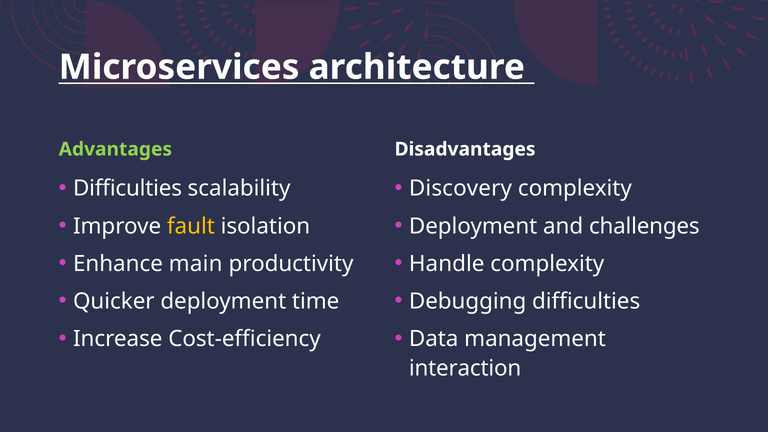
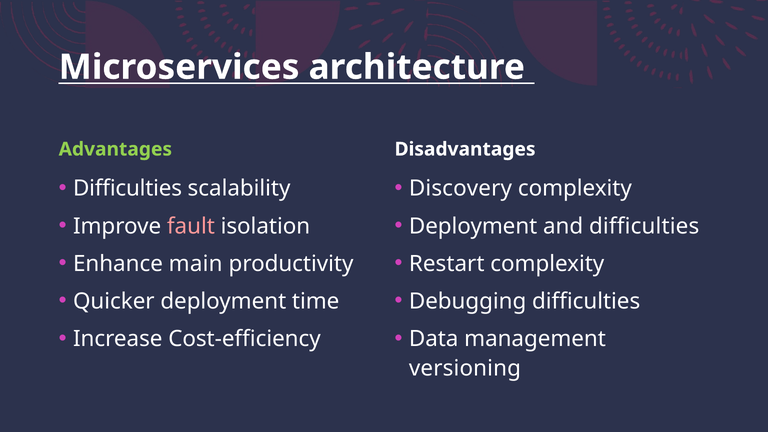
fault colour: yellow -> pink (191, 226)
and challenges: challenges -> difficulties (644, 226)
Handle: Handle -> Restart (447, 264)
interaction: interaction -> versioning (465, 368)
